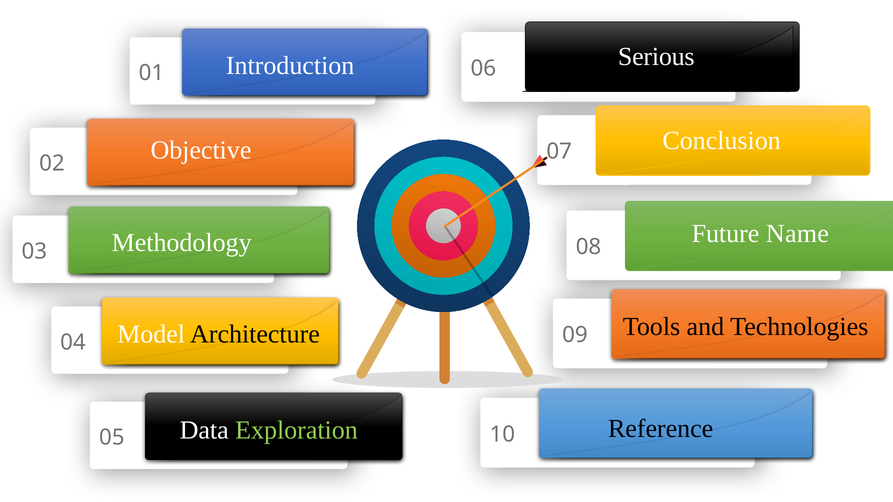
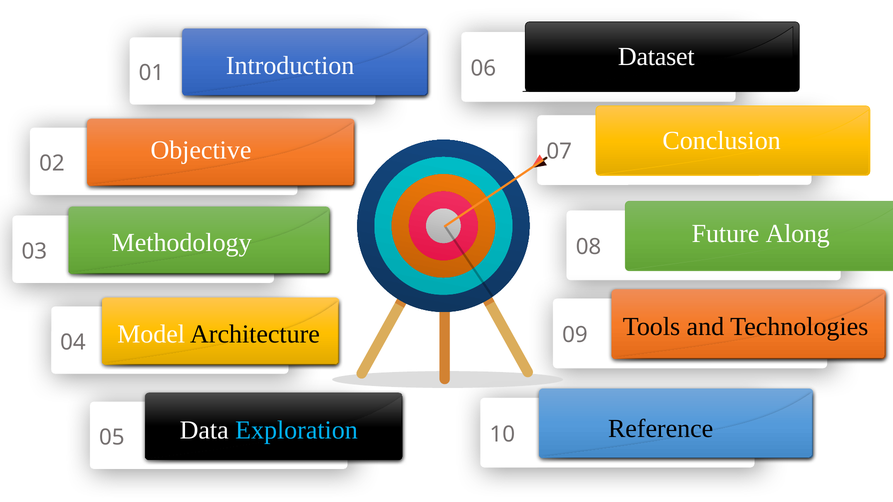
Serious: Serious -> Dataset (656, 57)
Name: Name -> Along (798, 234)
Exploration colour: light green -> light blue (296, 431)
